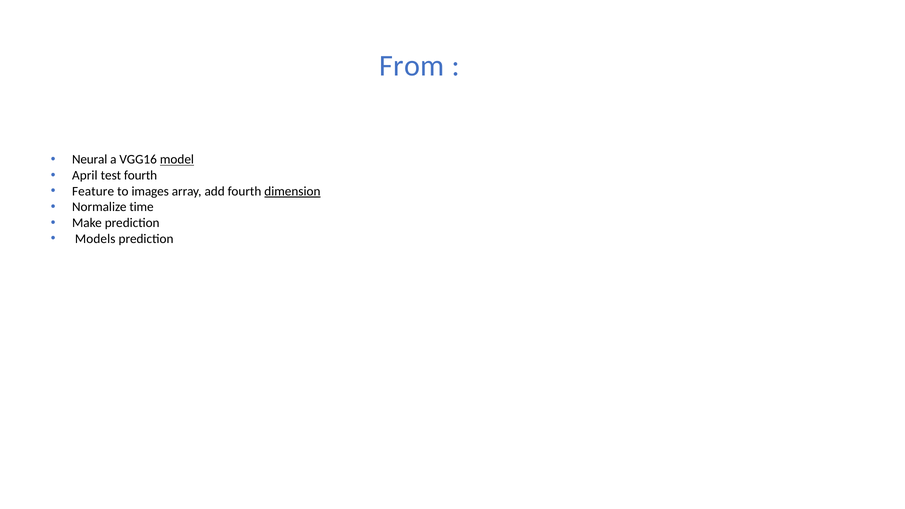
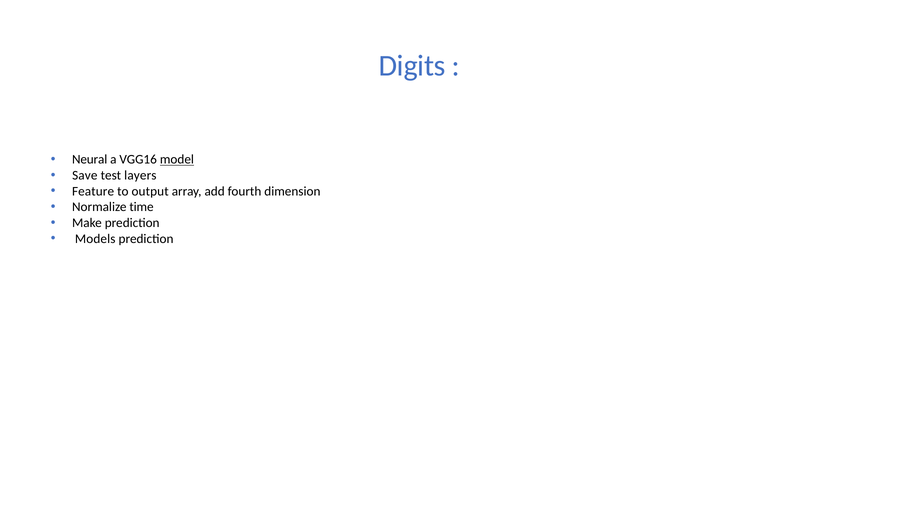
From: From -> Digits (412, 66)
April: April -> Save (85, 175)
test fourth: fourth -> layers (140, 175)
images: images -> output (150, 191)
dimension underline: present -> none (292, 191)
